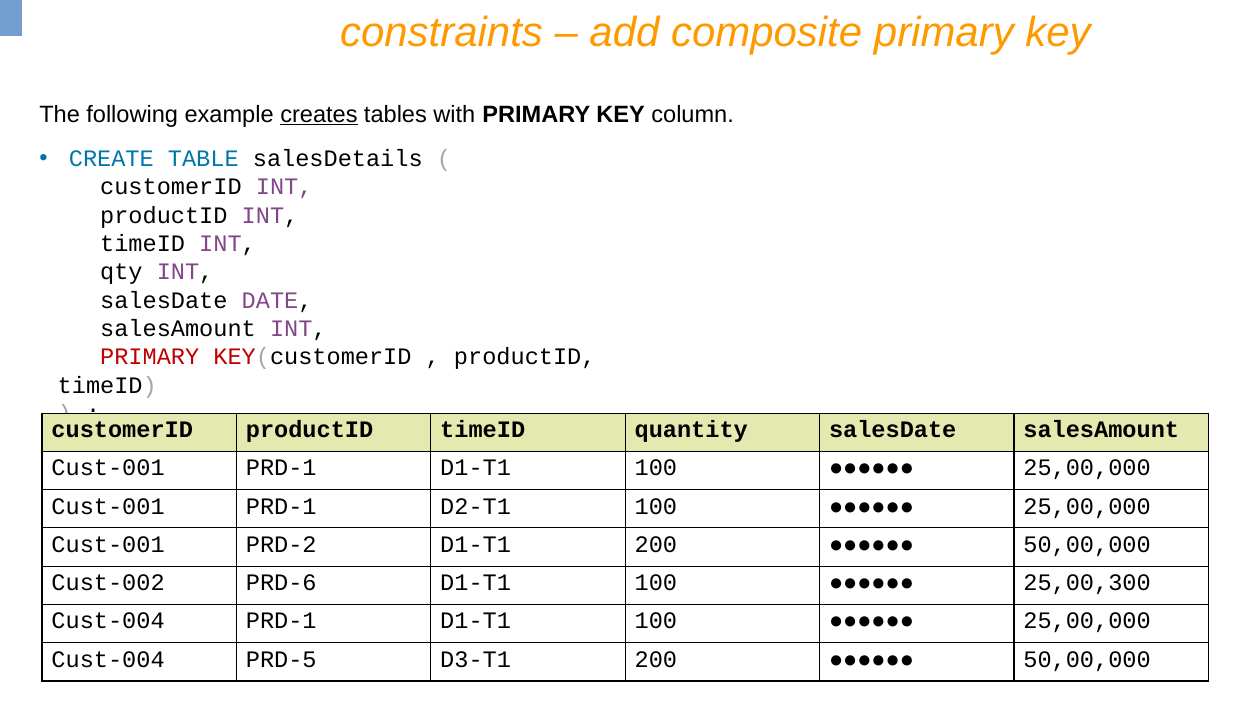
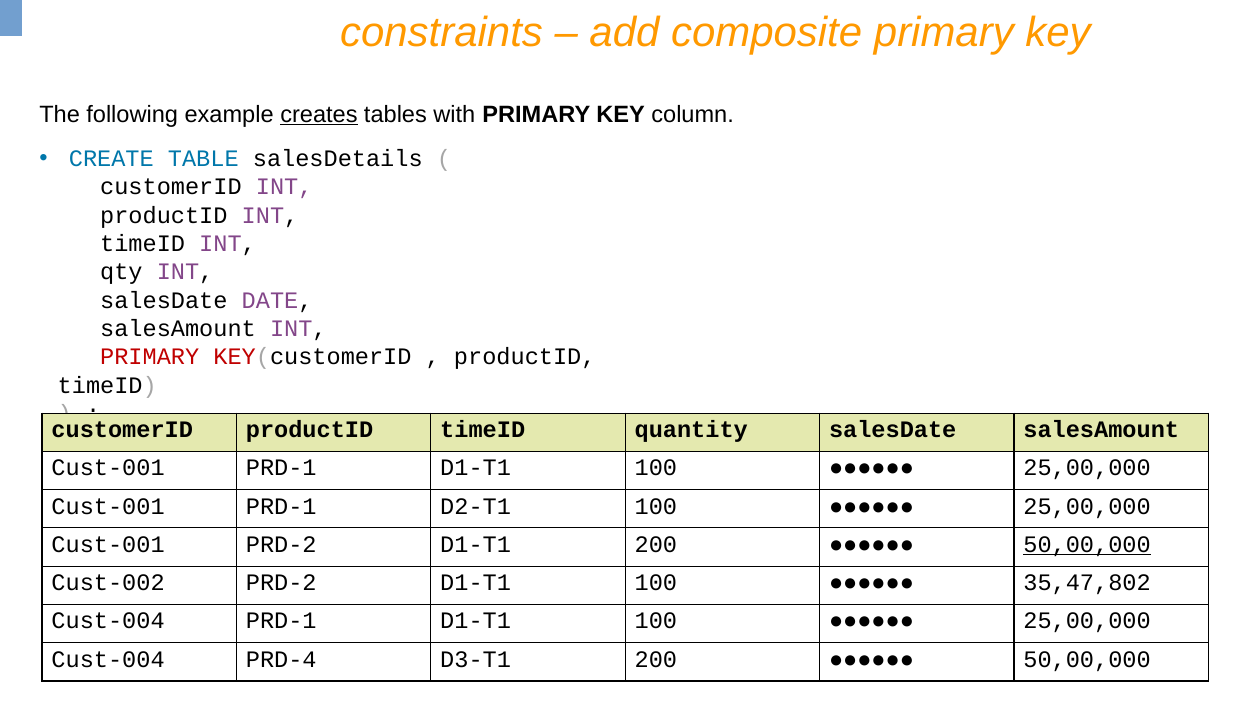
50,00,000 underline: none -> present (1087, 544)
Cust-002 PRD-6: PRD-6 -> PRD-2 (281, 582)
25,00,300: 25,00,300 -> 35,47,802 (1087, 582)
PRD-5: PRD-5 -> PRD-4 (281, 659)
